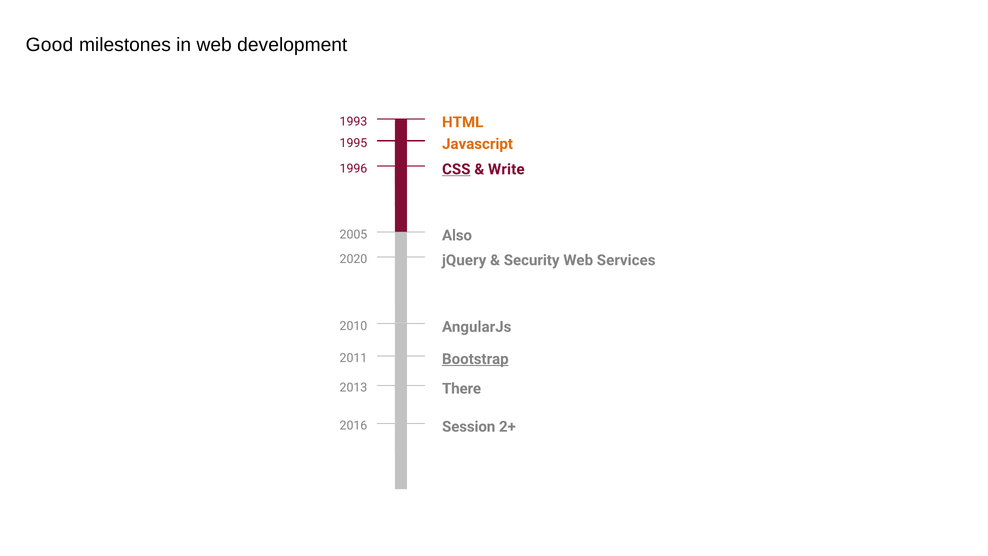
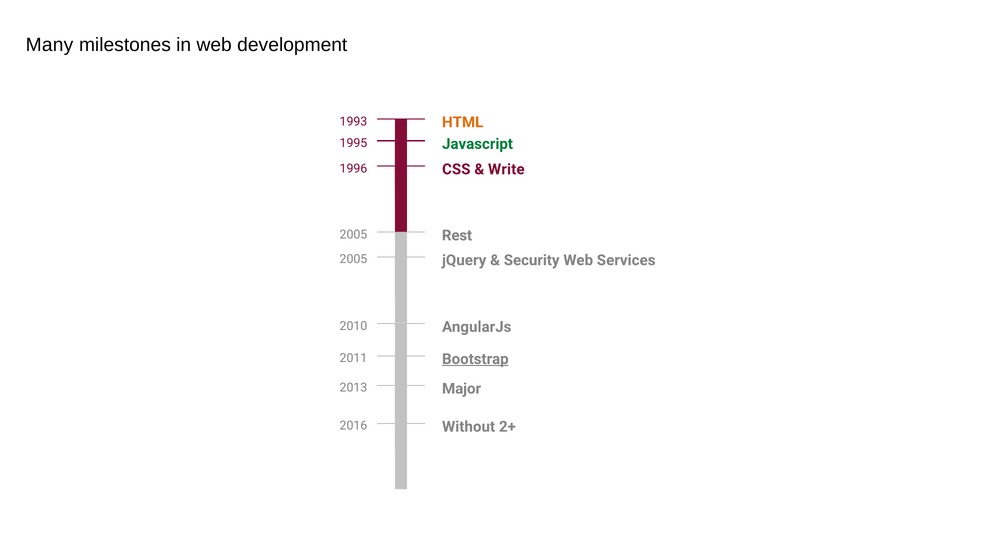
Good: Good -> Many (50, 45)
Javascript colour: orange -> green (478, 144)
CSS underline: present -> none (456, 169)
Also: Also -> Rest (457, 235)
2020: 2020 -> 2005 (353, 259)
There: There -> Major (461, 388)
Session: Session -> Without (469, 427)
